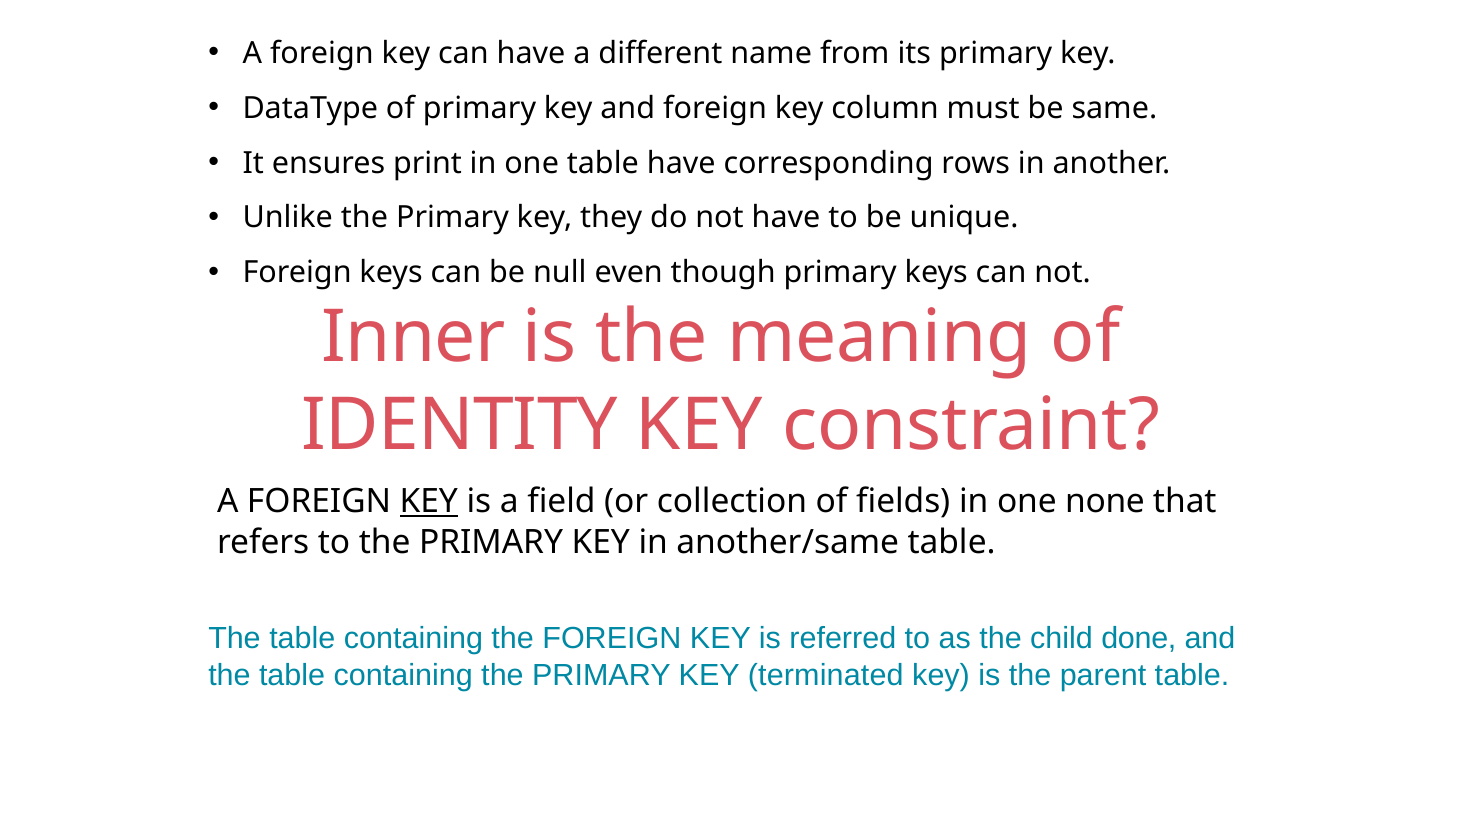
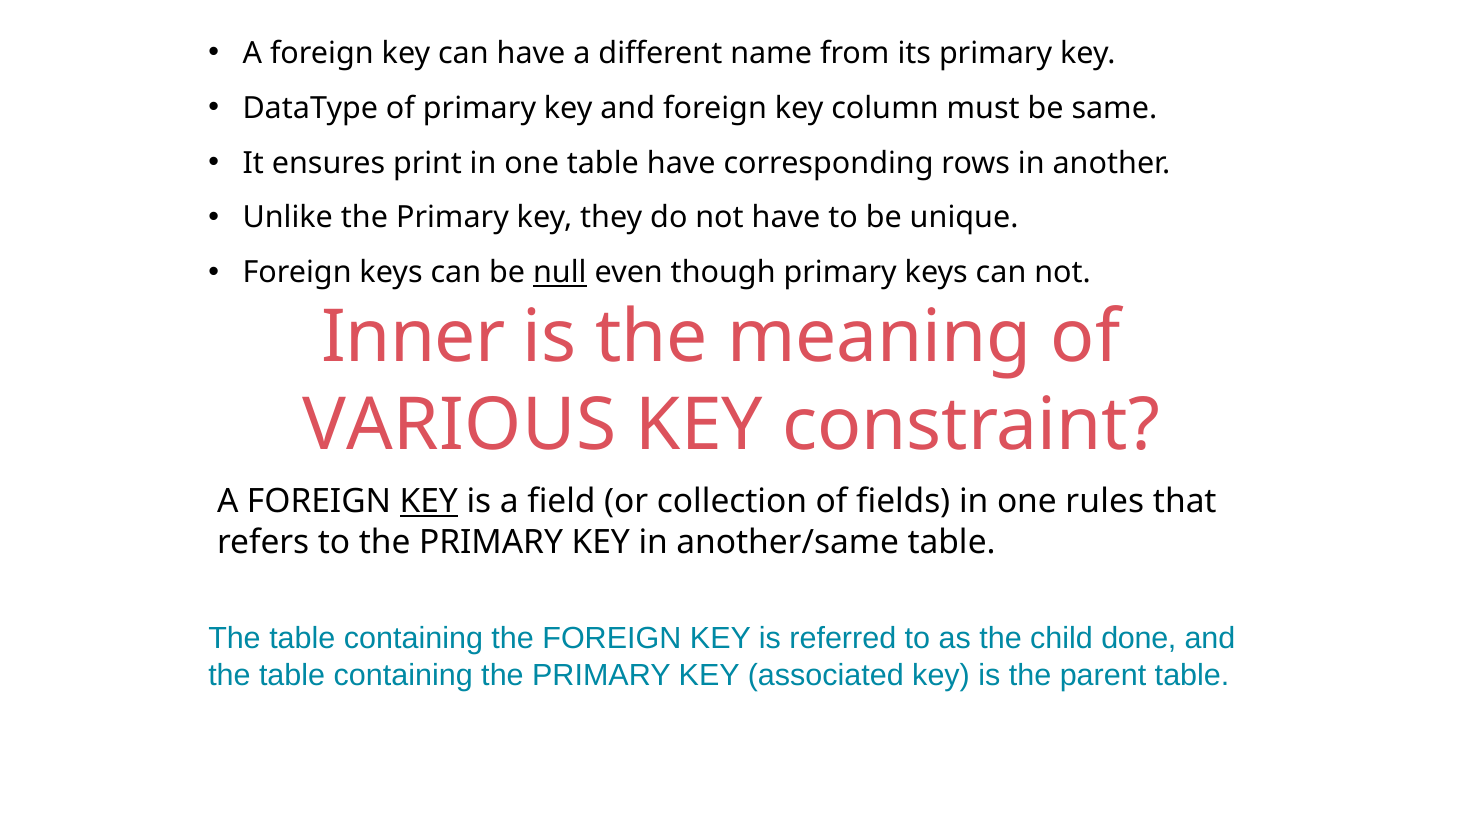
null underline: none -> present (560, 273)
IDENTITY: IDENTITY -> VARIOUS (459, 426)
none: none -> rules (1105, 502)
terminated: terminated -> associated (826, 675)
